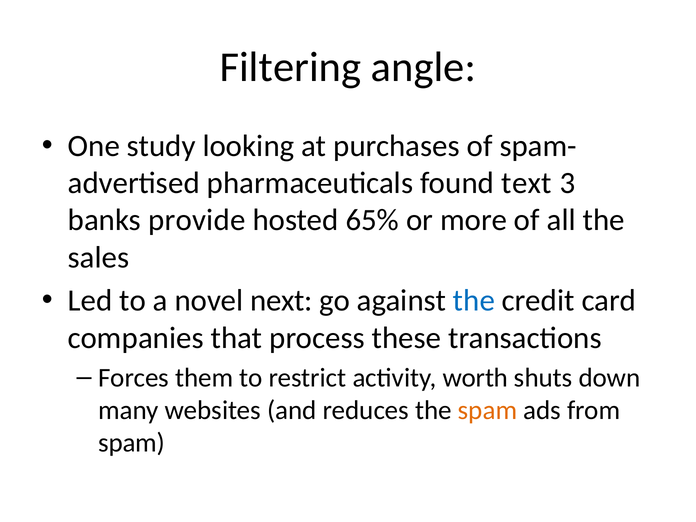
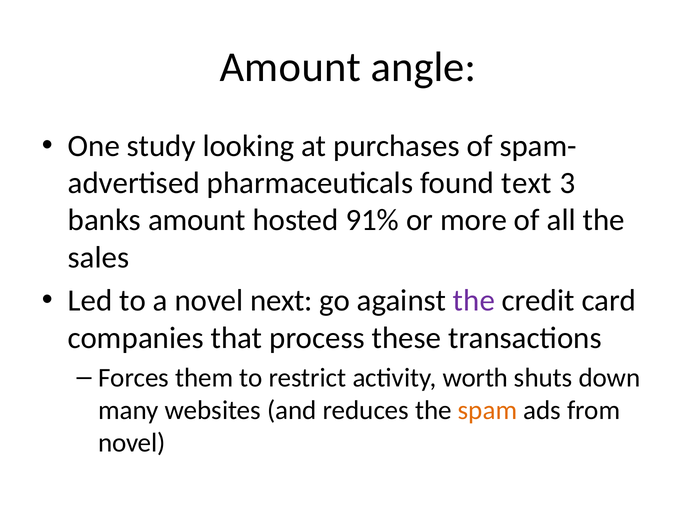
Filtering: Filtering -> Amount (290, 67)
banks provide: provide -> amount (197, 220)
65%: 65% -> 91% (372, 220)
the colour: blue -> purple (474, 301)
spam: spam -> novel (132, 443)
